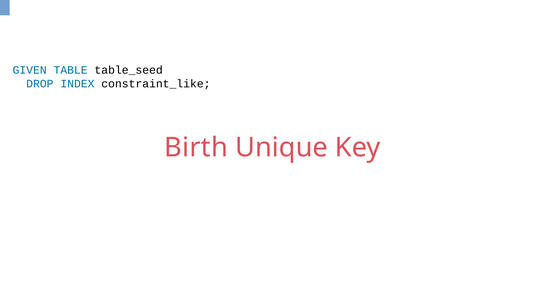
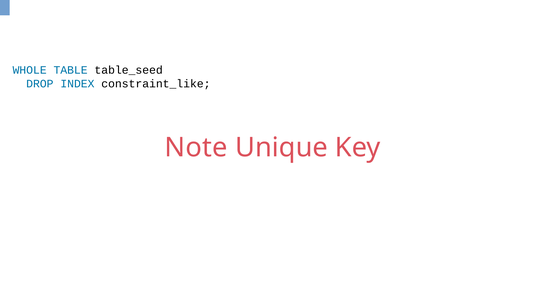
GIVEN: GIVEN -> WHOLE (30, 70)
Birth: Birth -> Note (196, 148)
